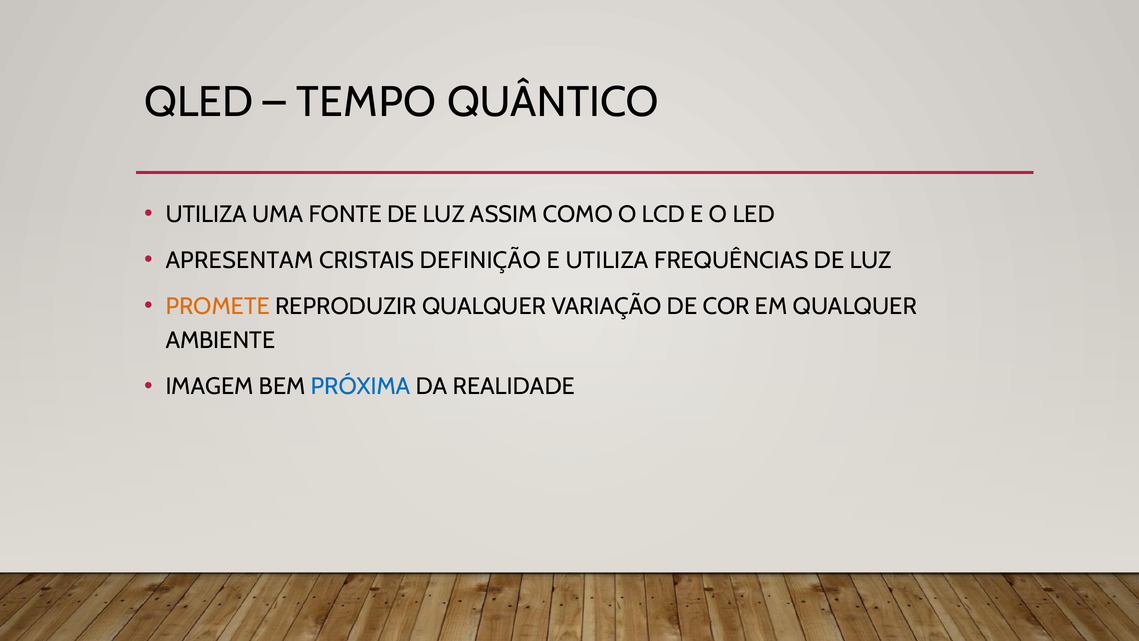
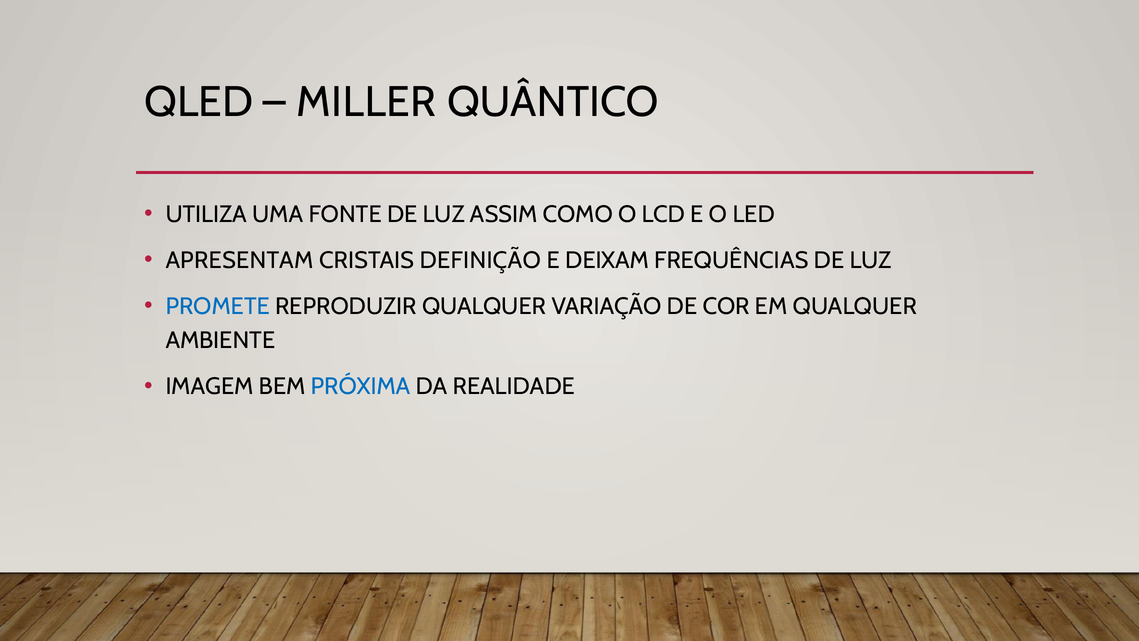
TEMPO: TEMPO -> MILLER (366, 102)
E UTILIZA: UTILIZA -> DEIXAM (607, 260)
PROMETE colour: orange -> blue (218, 306)
